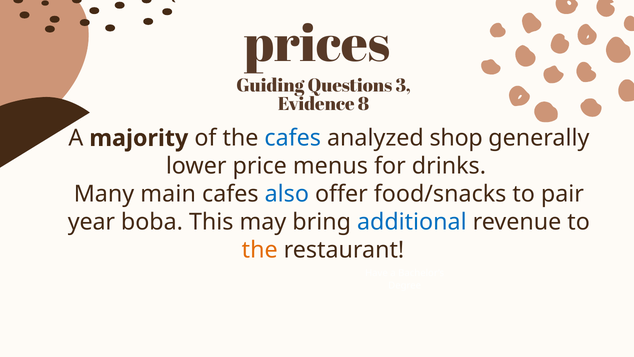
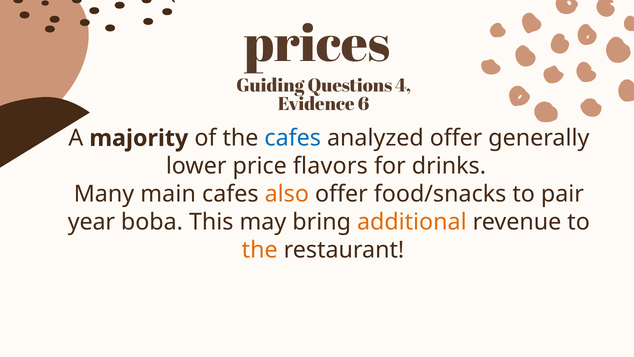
3: 3 -> 4 (403, 85)
8: 8 -> 6 (364, 104)
analyzed shop: shop -> offer (456, 138)
menus: menus -> flavors (330, 166)
also colour: blue -> orange (287, 194)
additional colour: blue -> orange (412, 222)
